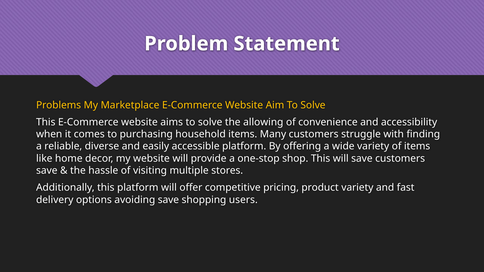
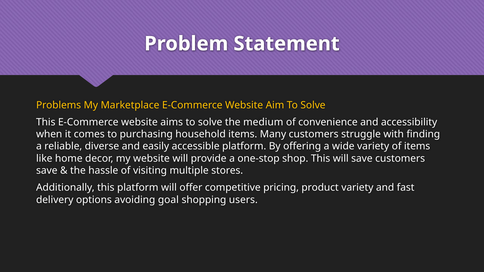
allowing: allowing -> medium (263, 122)
avoiding save: save -> goal (168, 200)
